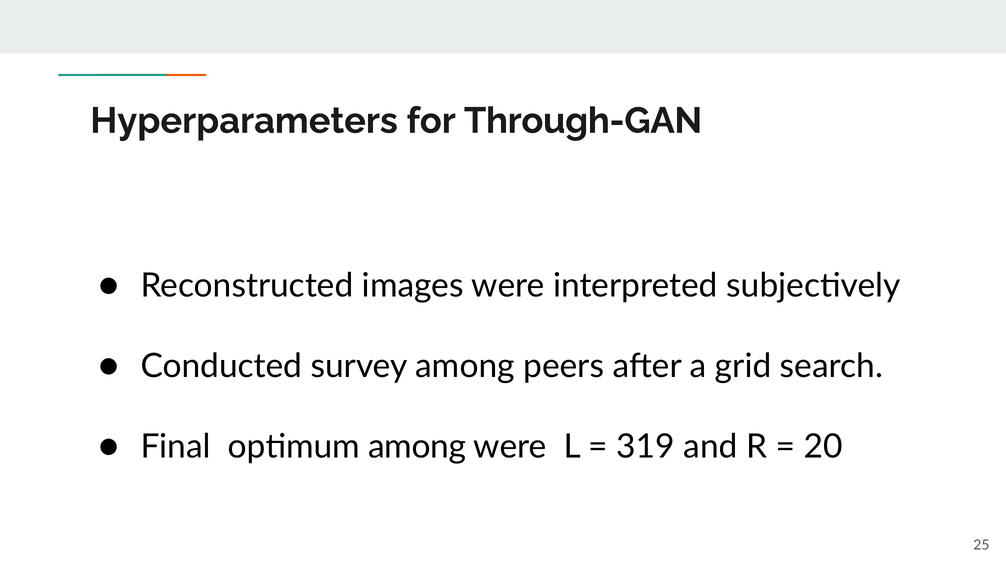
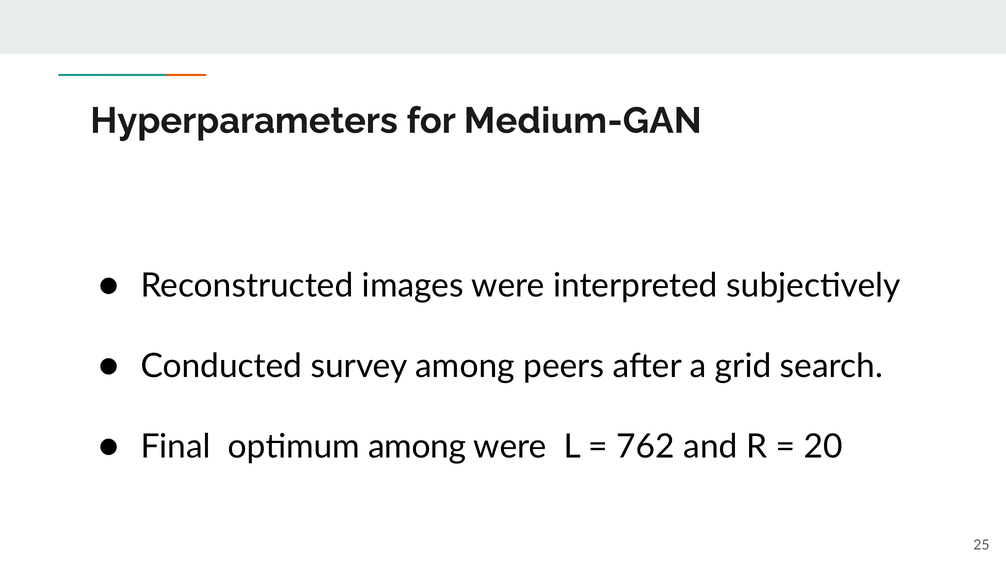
Through-GAN: Through-GAN -> Medium-GAN (583, 121)
319: 319 -> 762 (646, 447)
